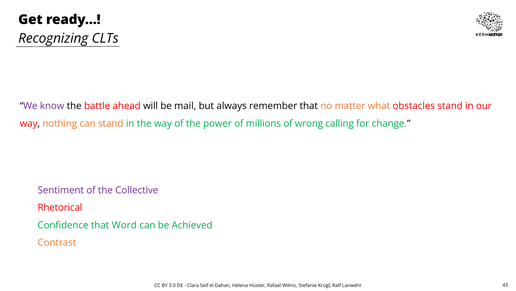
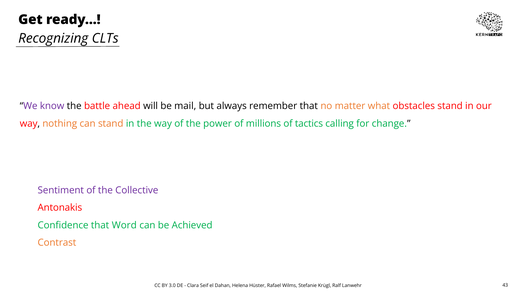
wrong: wrong -> tactics (309, 123)
Rhetorical: Rhetorical -> Antonakis (60, 207)
